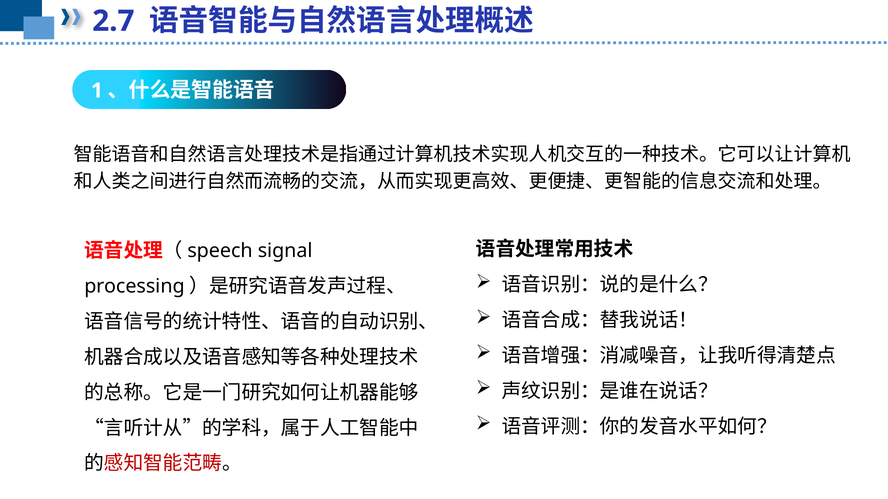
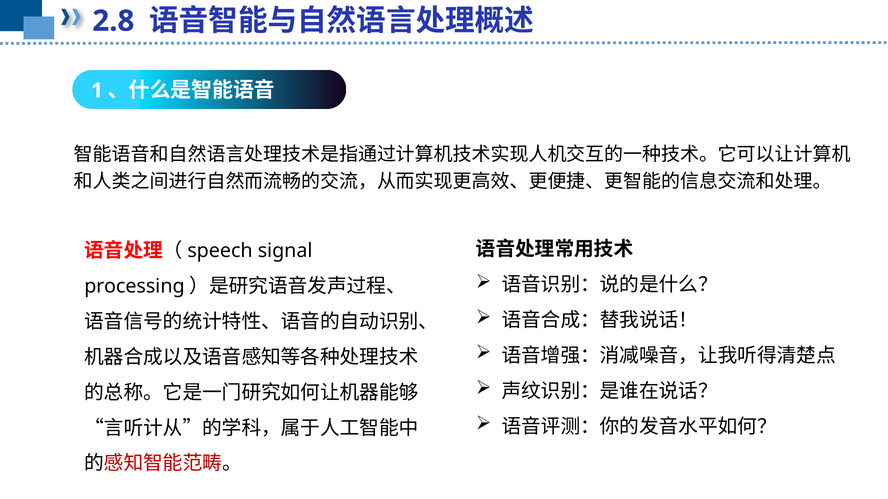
2.7: 2.7 -> 2.8 (113, 21)
